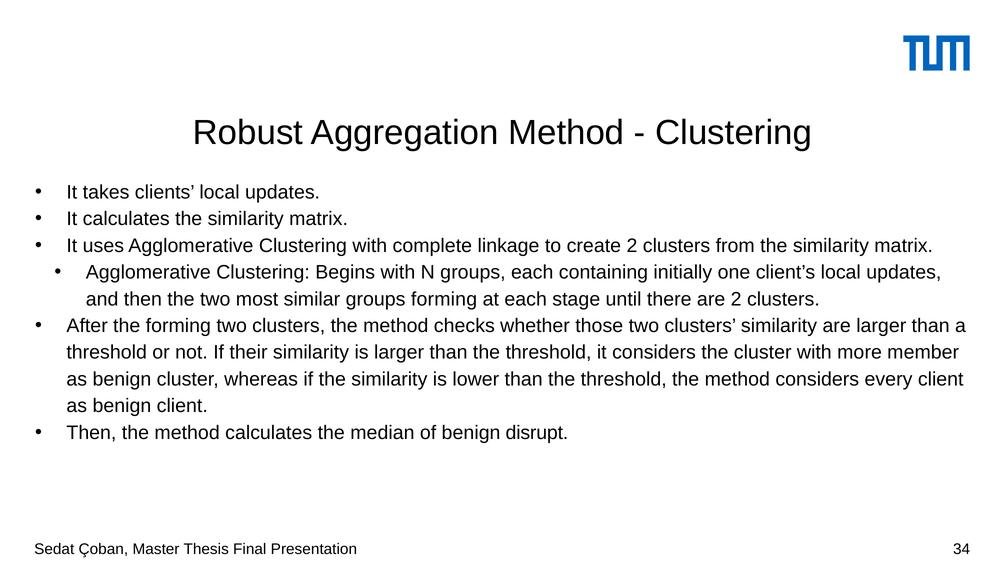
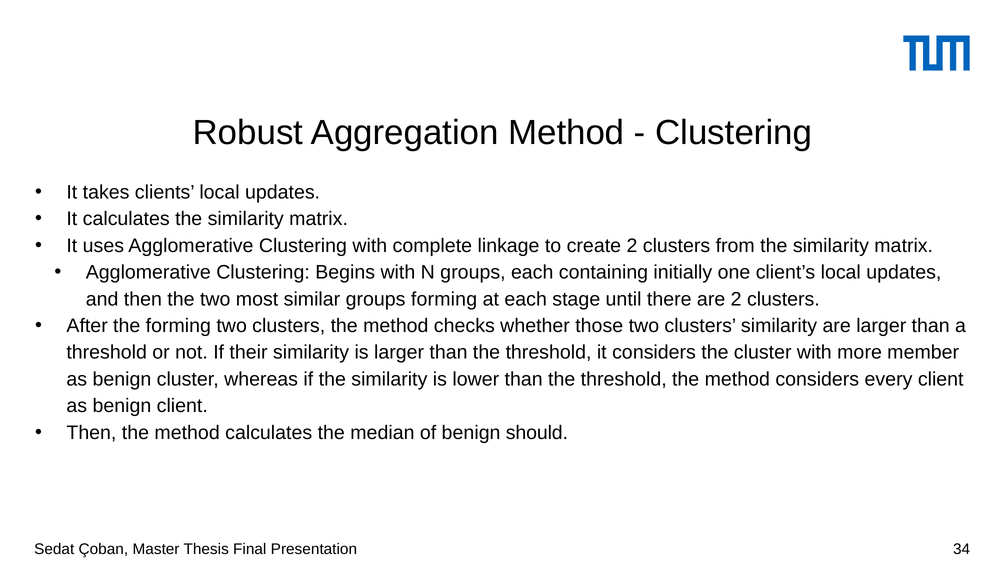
disrupt: disrupt -> should (537, 433)
